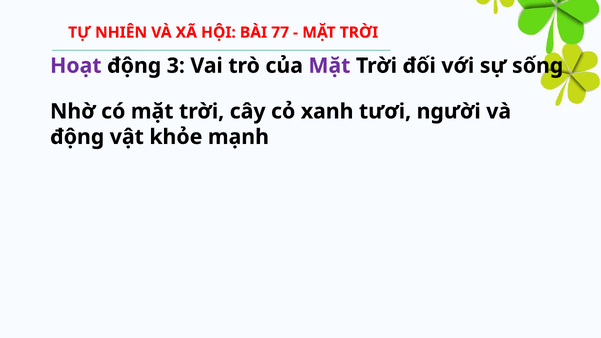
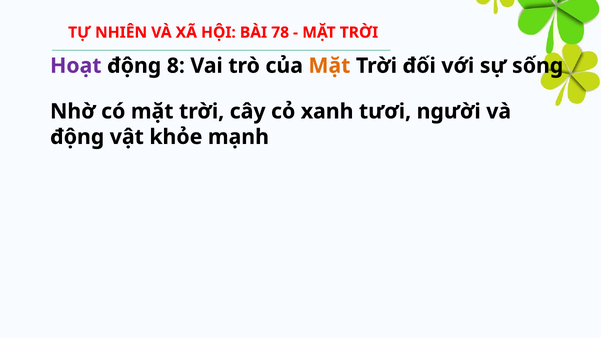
77: 77 -> 78 (280, 33)
3: 3 -> 8 (176, 66)
Mặt colour: purple -> orange (329, 66)
